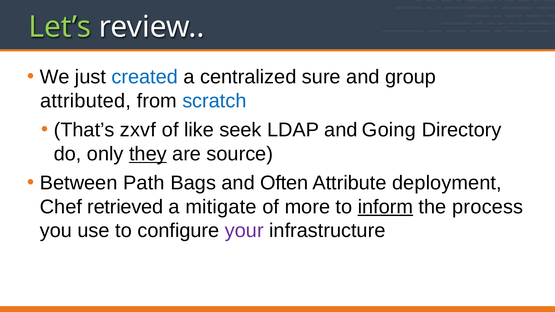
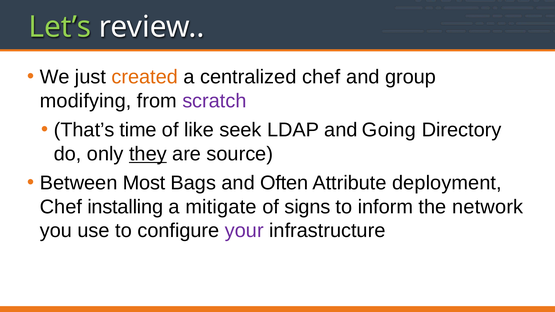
created colour: blue -> orange (145, 77)
centralized sure: sure -> chef (321, 77)
attributed: attributed -> modifying (86, 101)
scratch colour: blue -> purple (214, 101)
zxvf: zxvf -> time (138, 130)
Path: Path -> Most (144, 183)
retrieved: retrieved -> installing (125, 207)
more: more -> signs (308, 207)
inform underline: present -> none (385, 207)
process: process -> network (488, 207)
